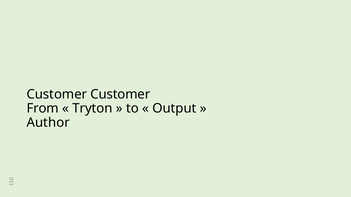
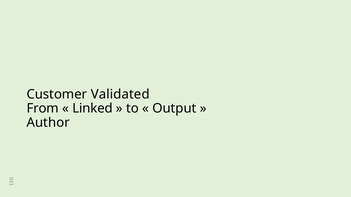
Customer Customer: Customer -> Validated (120, 94)
Tryton: Tryton -> Linked (92, 109)
